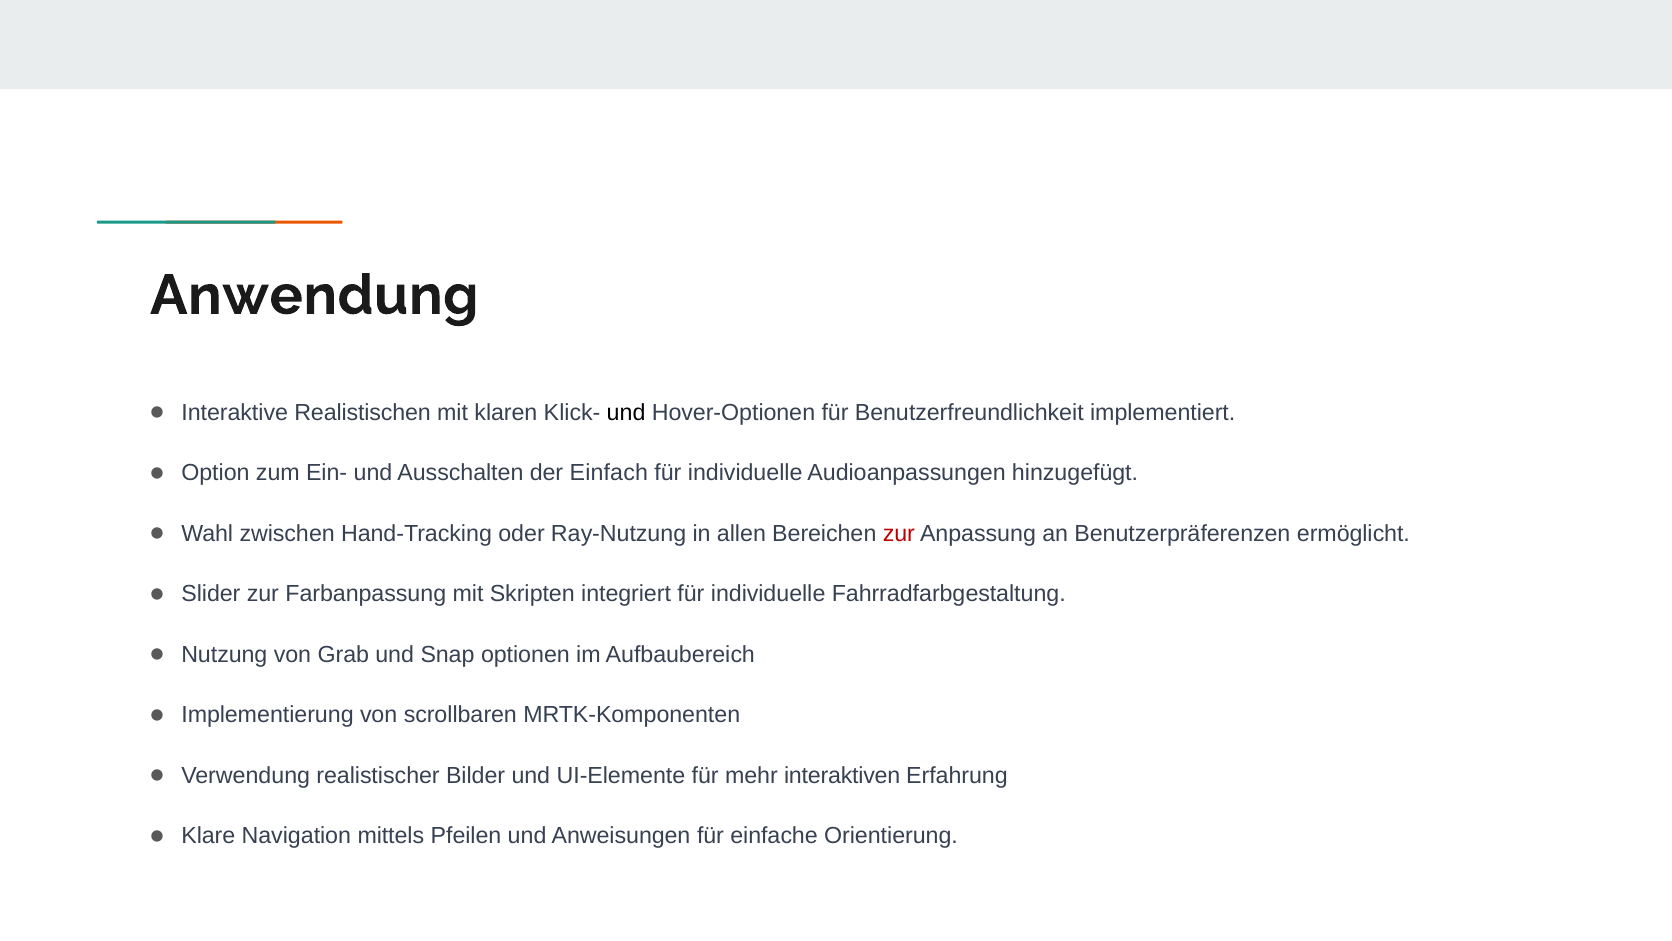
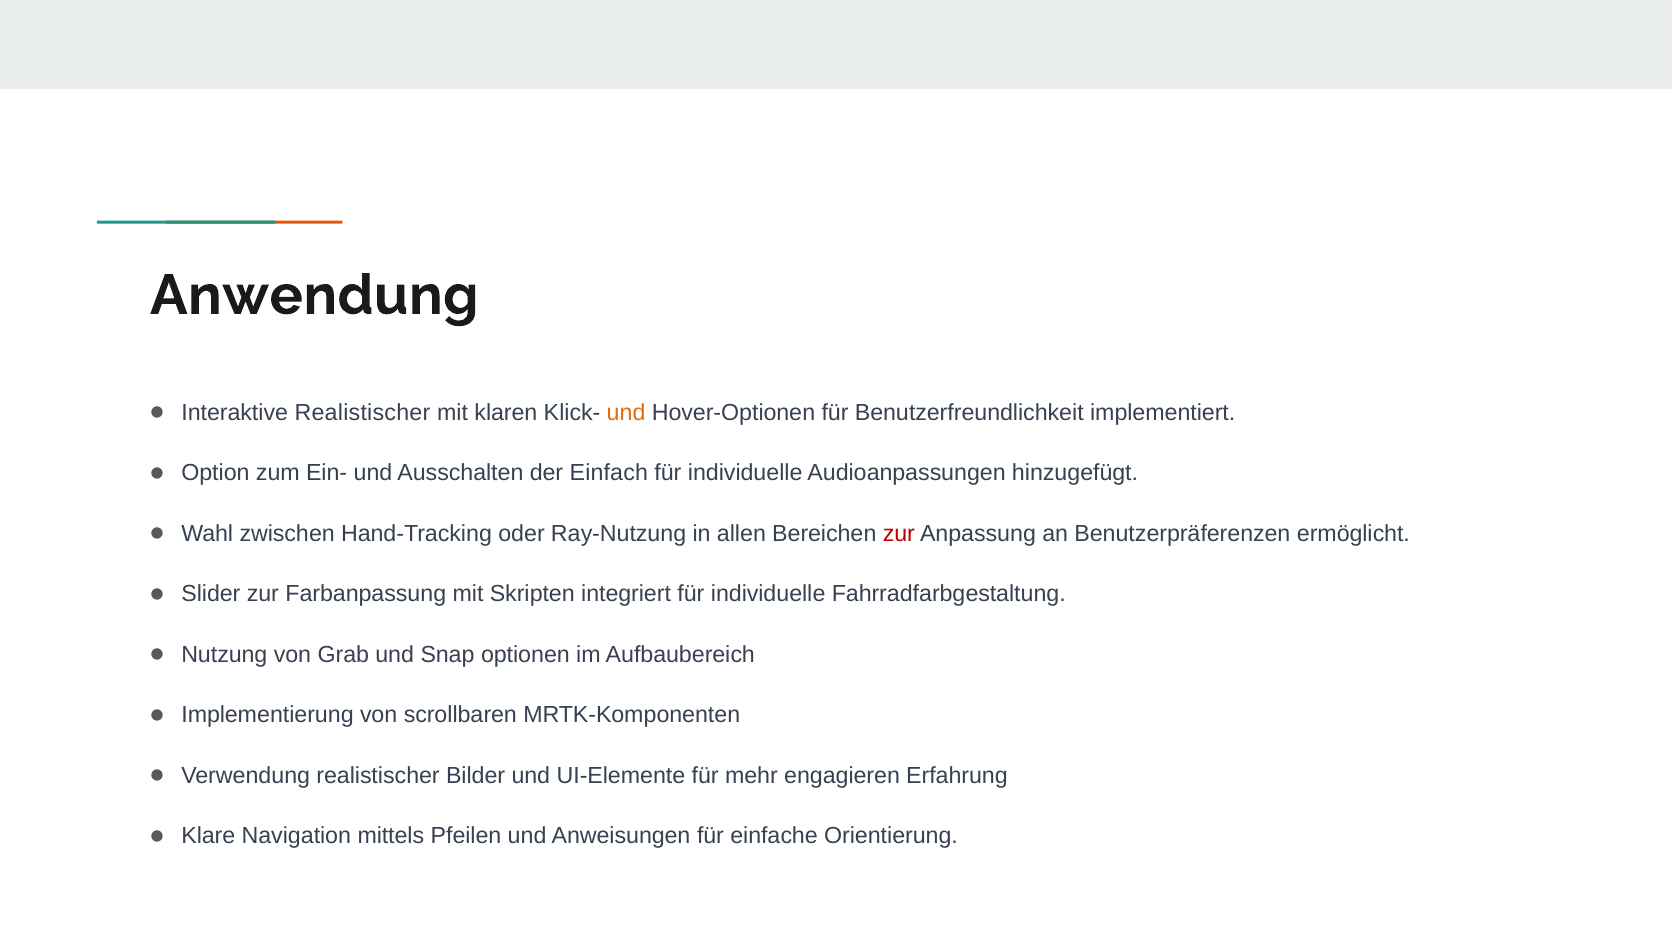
Interaktive Realistischen: Realistischen -> Realistischer (362, 412)
und colour: black -> orange (626, 412)
interaktiven: interaktiven -> engagieren (842, 775)
